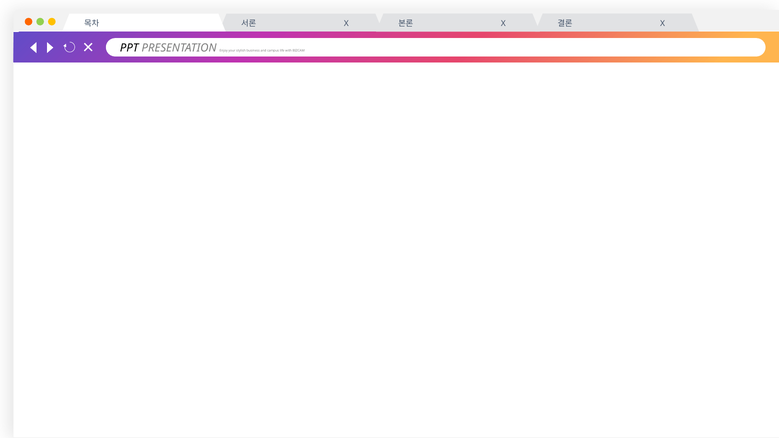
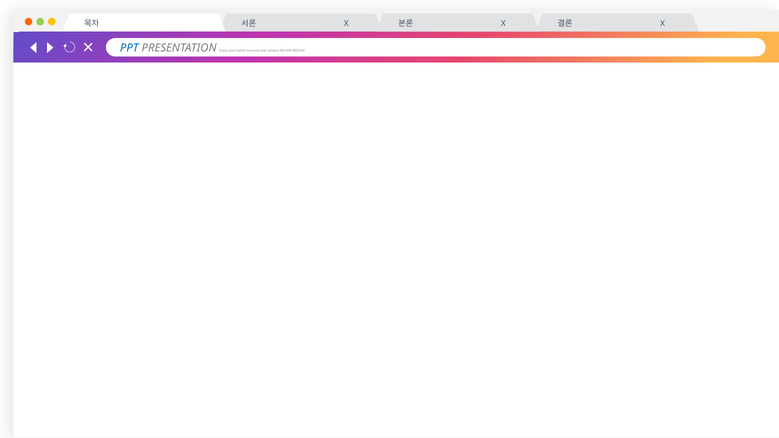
PPT colour: black -> blue (129, 48)
